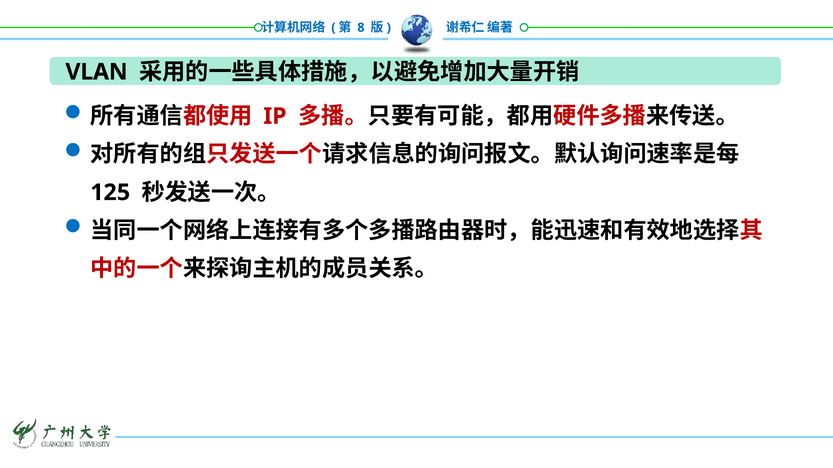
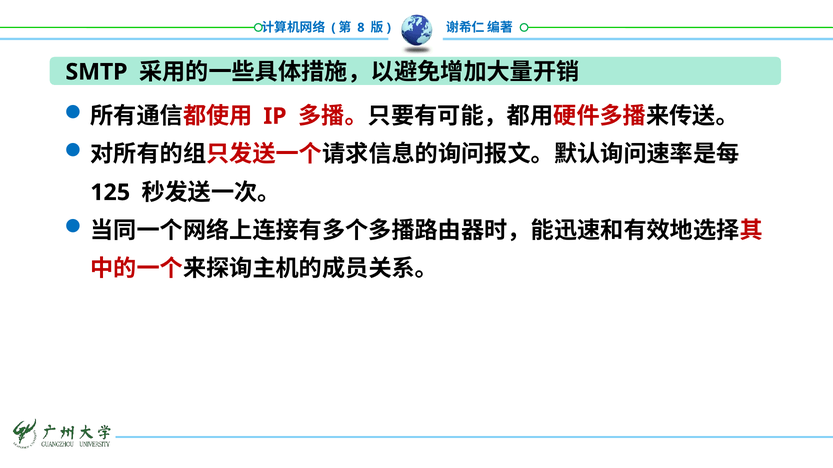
VLAN: VLAN -> SMTP (96, 72)
